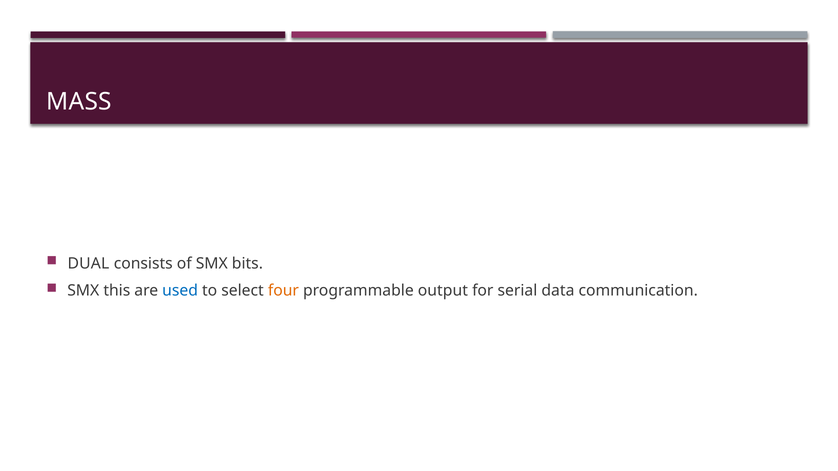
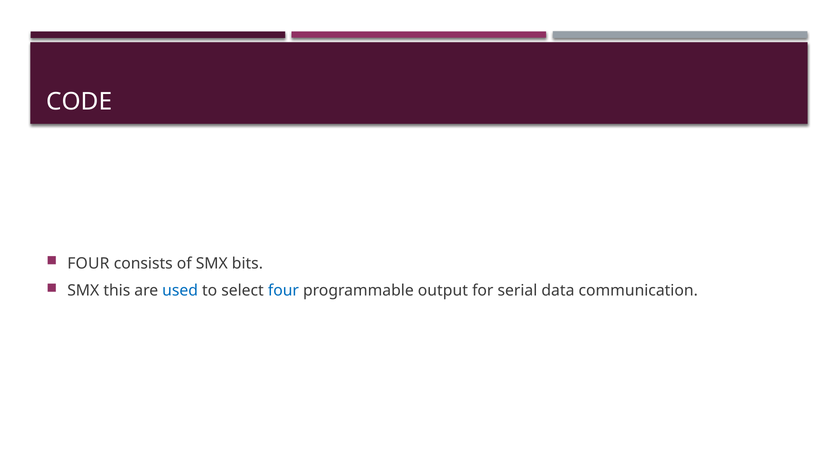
MASS: MASS -> CODE (79, 102)
DUAL: DUAL -> FOUR (88, 264)
four colour: orange -> blue (283, 291)
